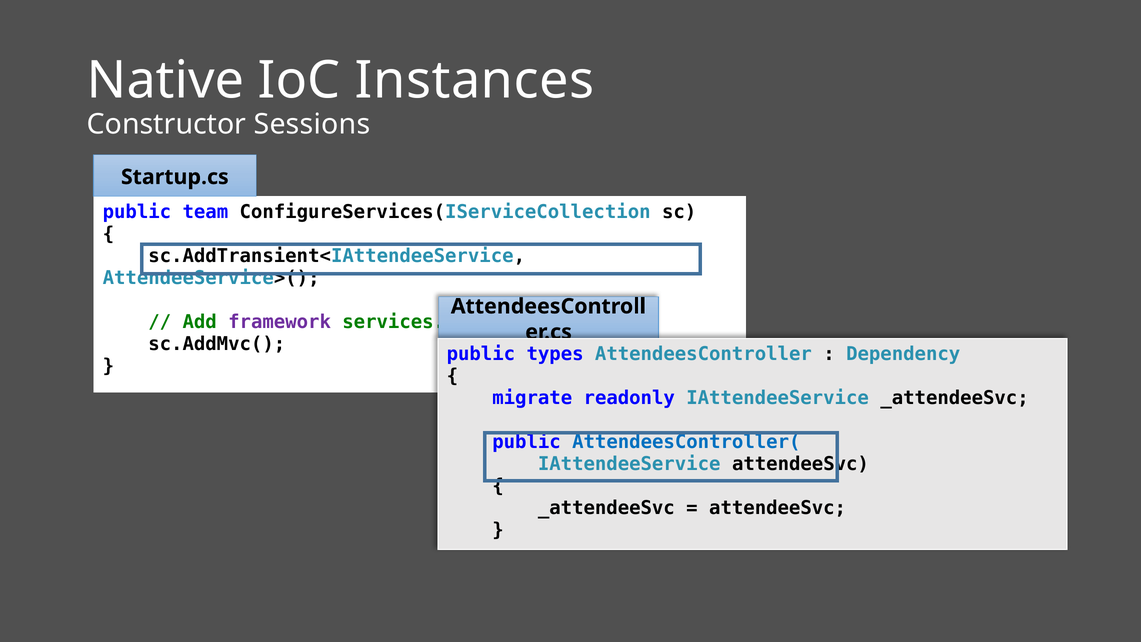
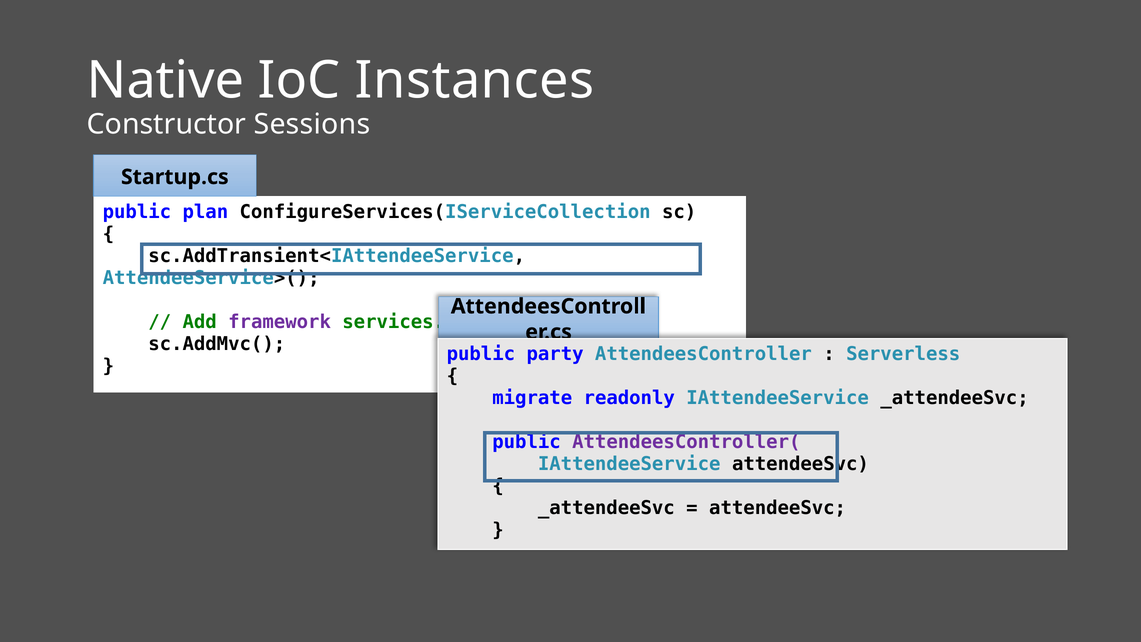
team: team -> plan (205, 212)
types: types -> party (555, 354)
Dependency: Dependency -> Serverless (903, 354)
AttendeesController( colour: blue -> purple (686, 442)
